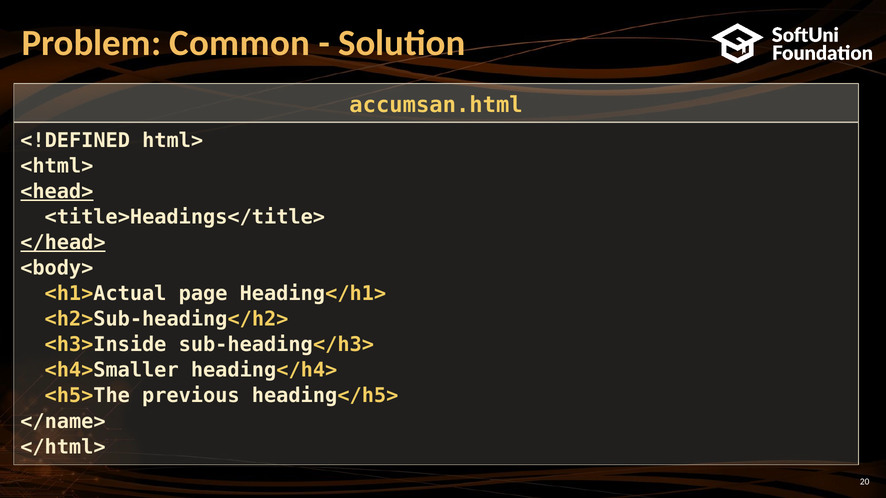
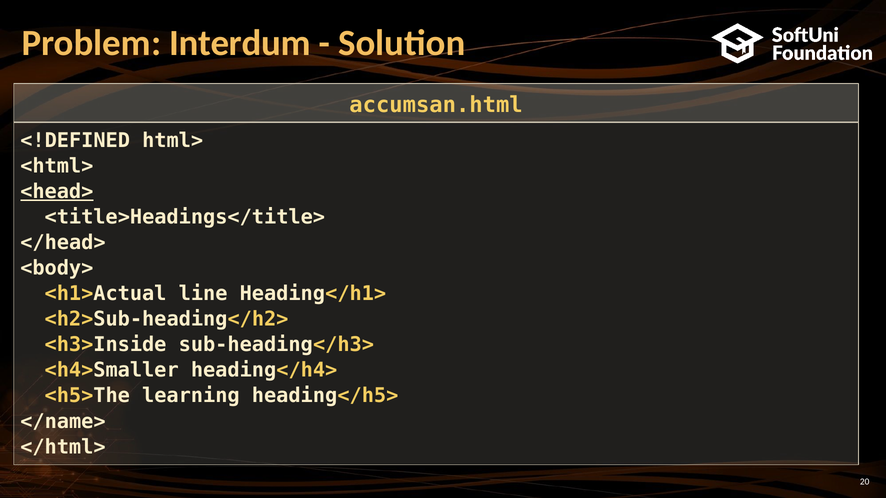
Common: Common -> Interdum (240, 43)
</head> underline: present -> none (63, 243)
page: page -> line (203, 294)
previous: previous -> learning (191, 396)
